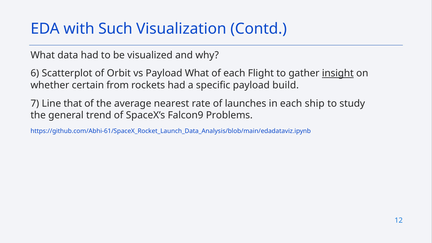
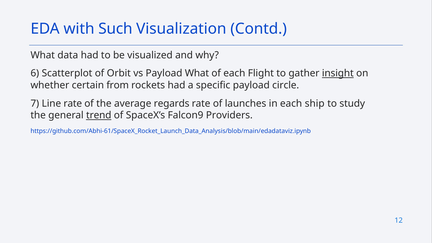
build: build -> circle (286, 85)
Line that: that -> rate (73, 103)
nearest: nearest -> regards (172, 103)
trend underline: none -> present (99, 115)
Problems: Problems -> Providers (229, 115)
